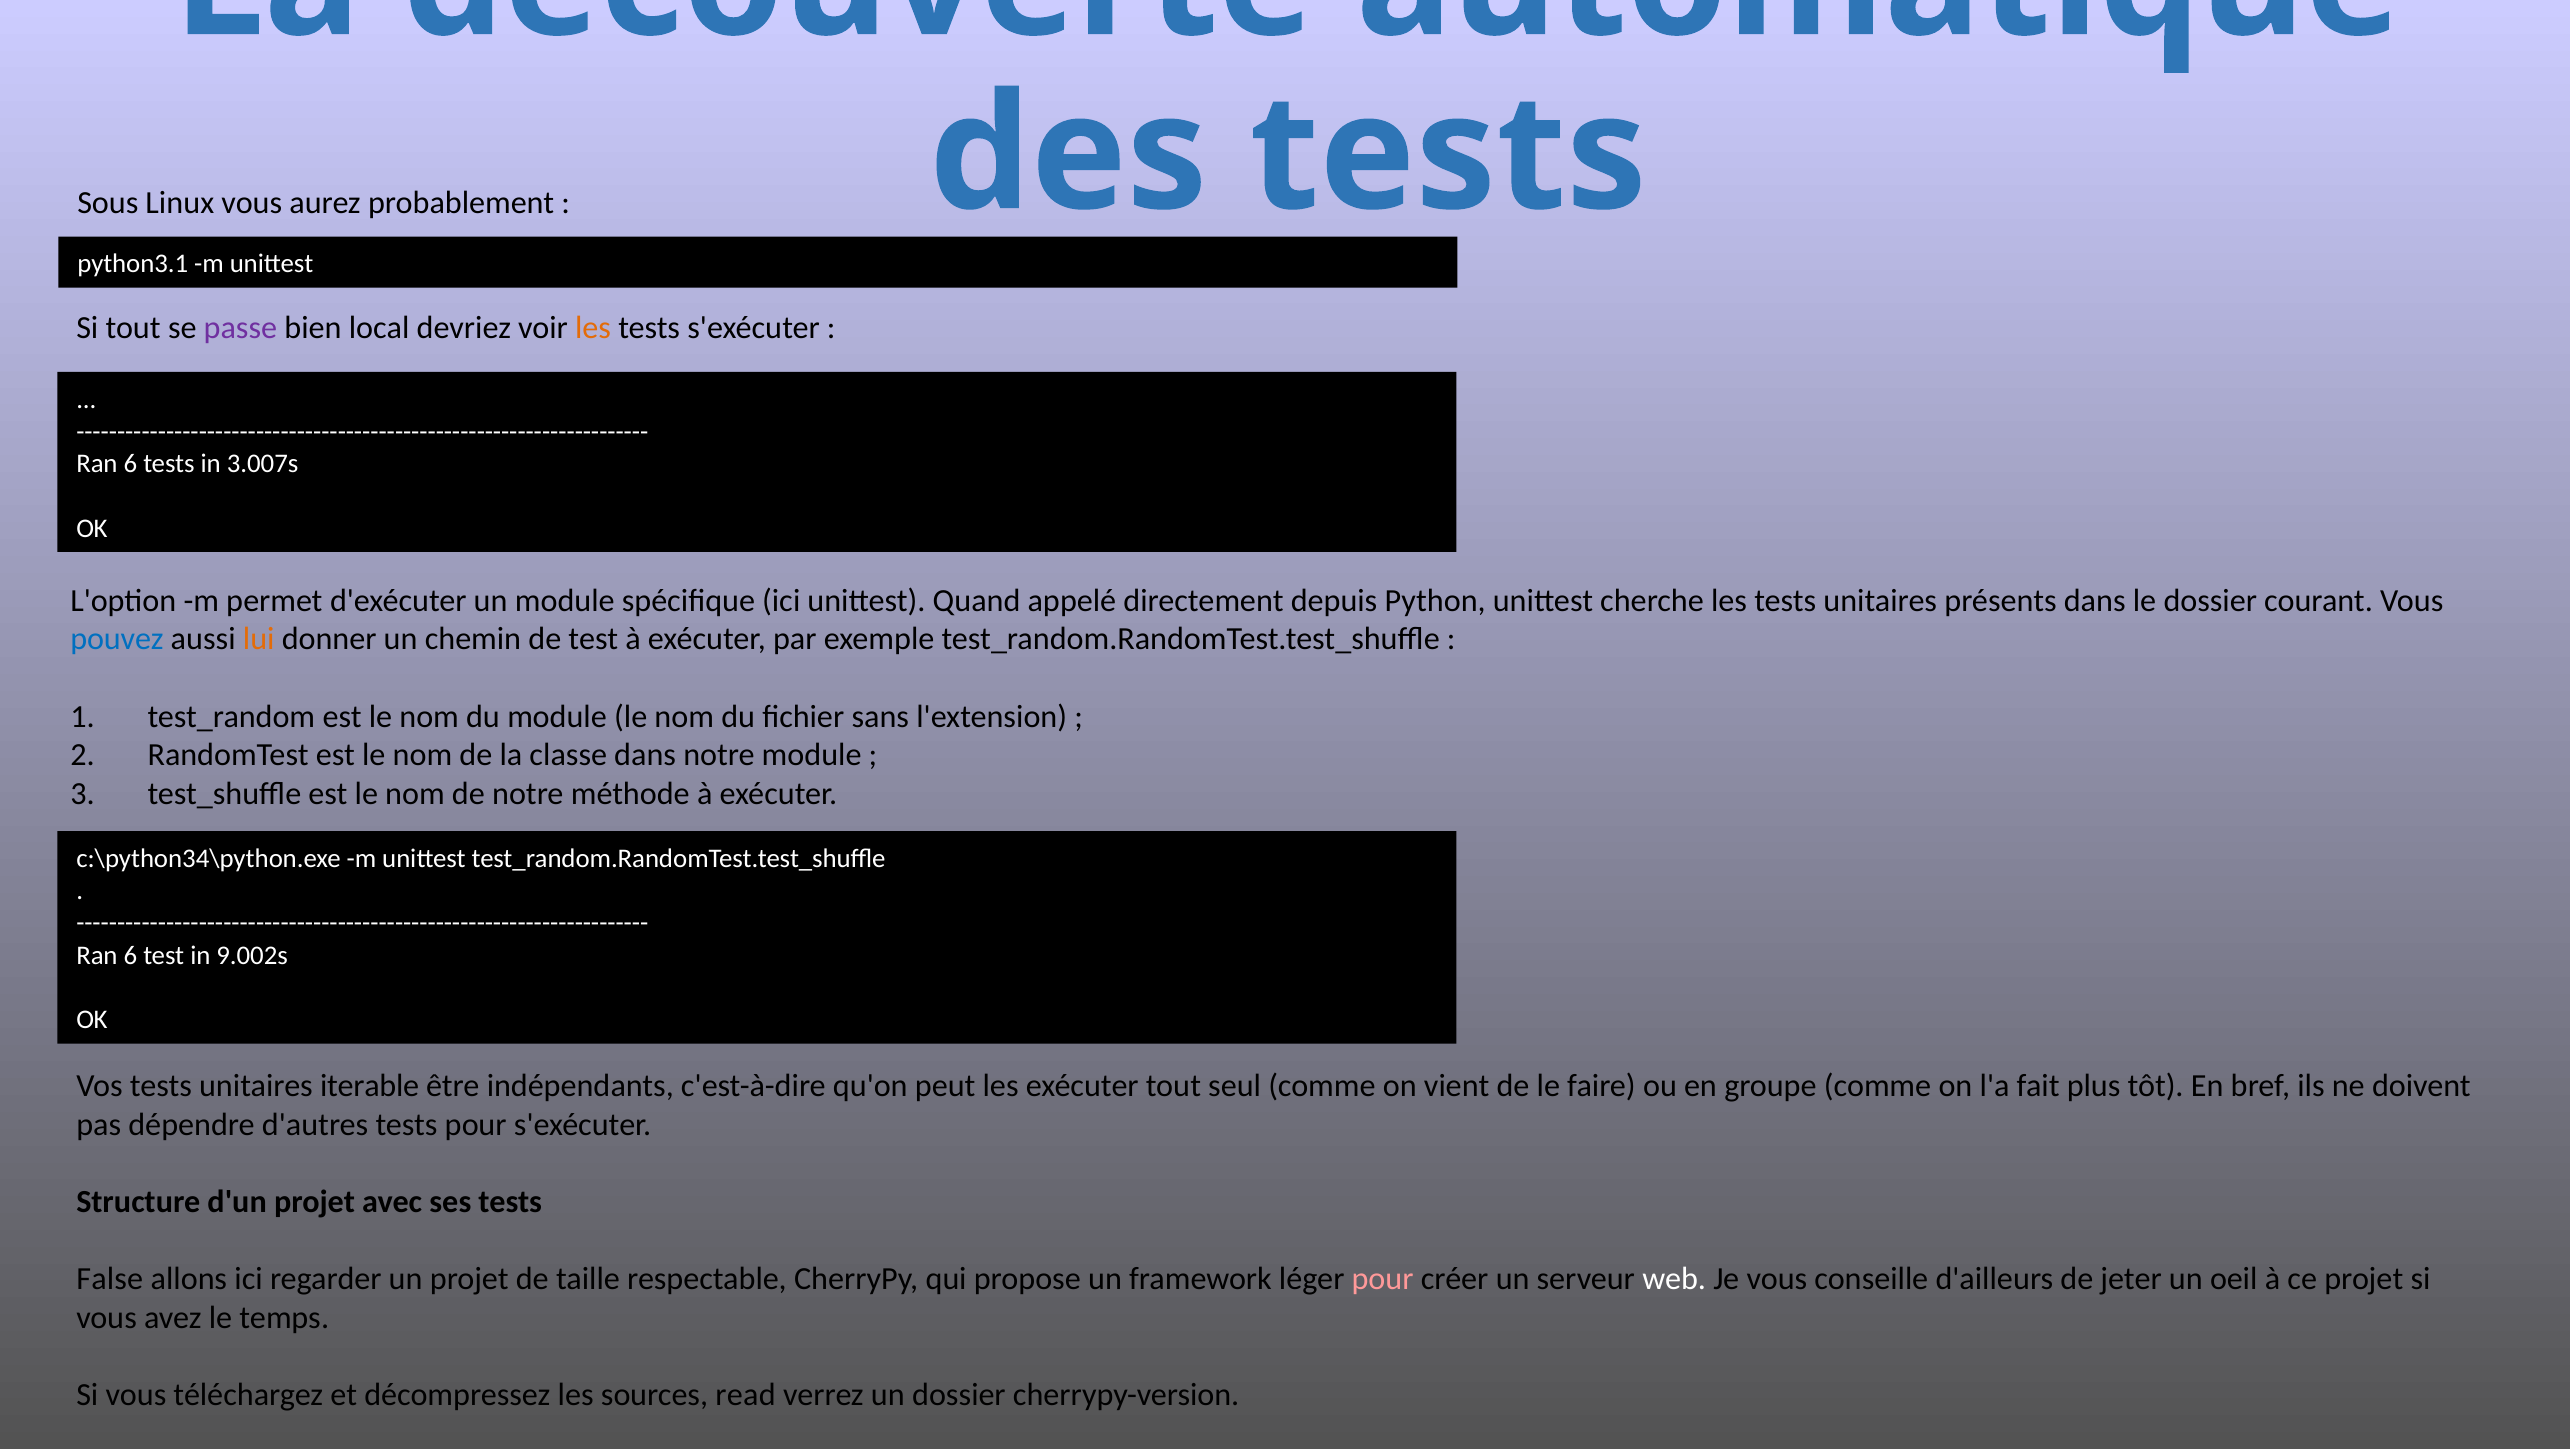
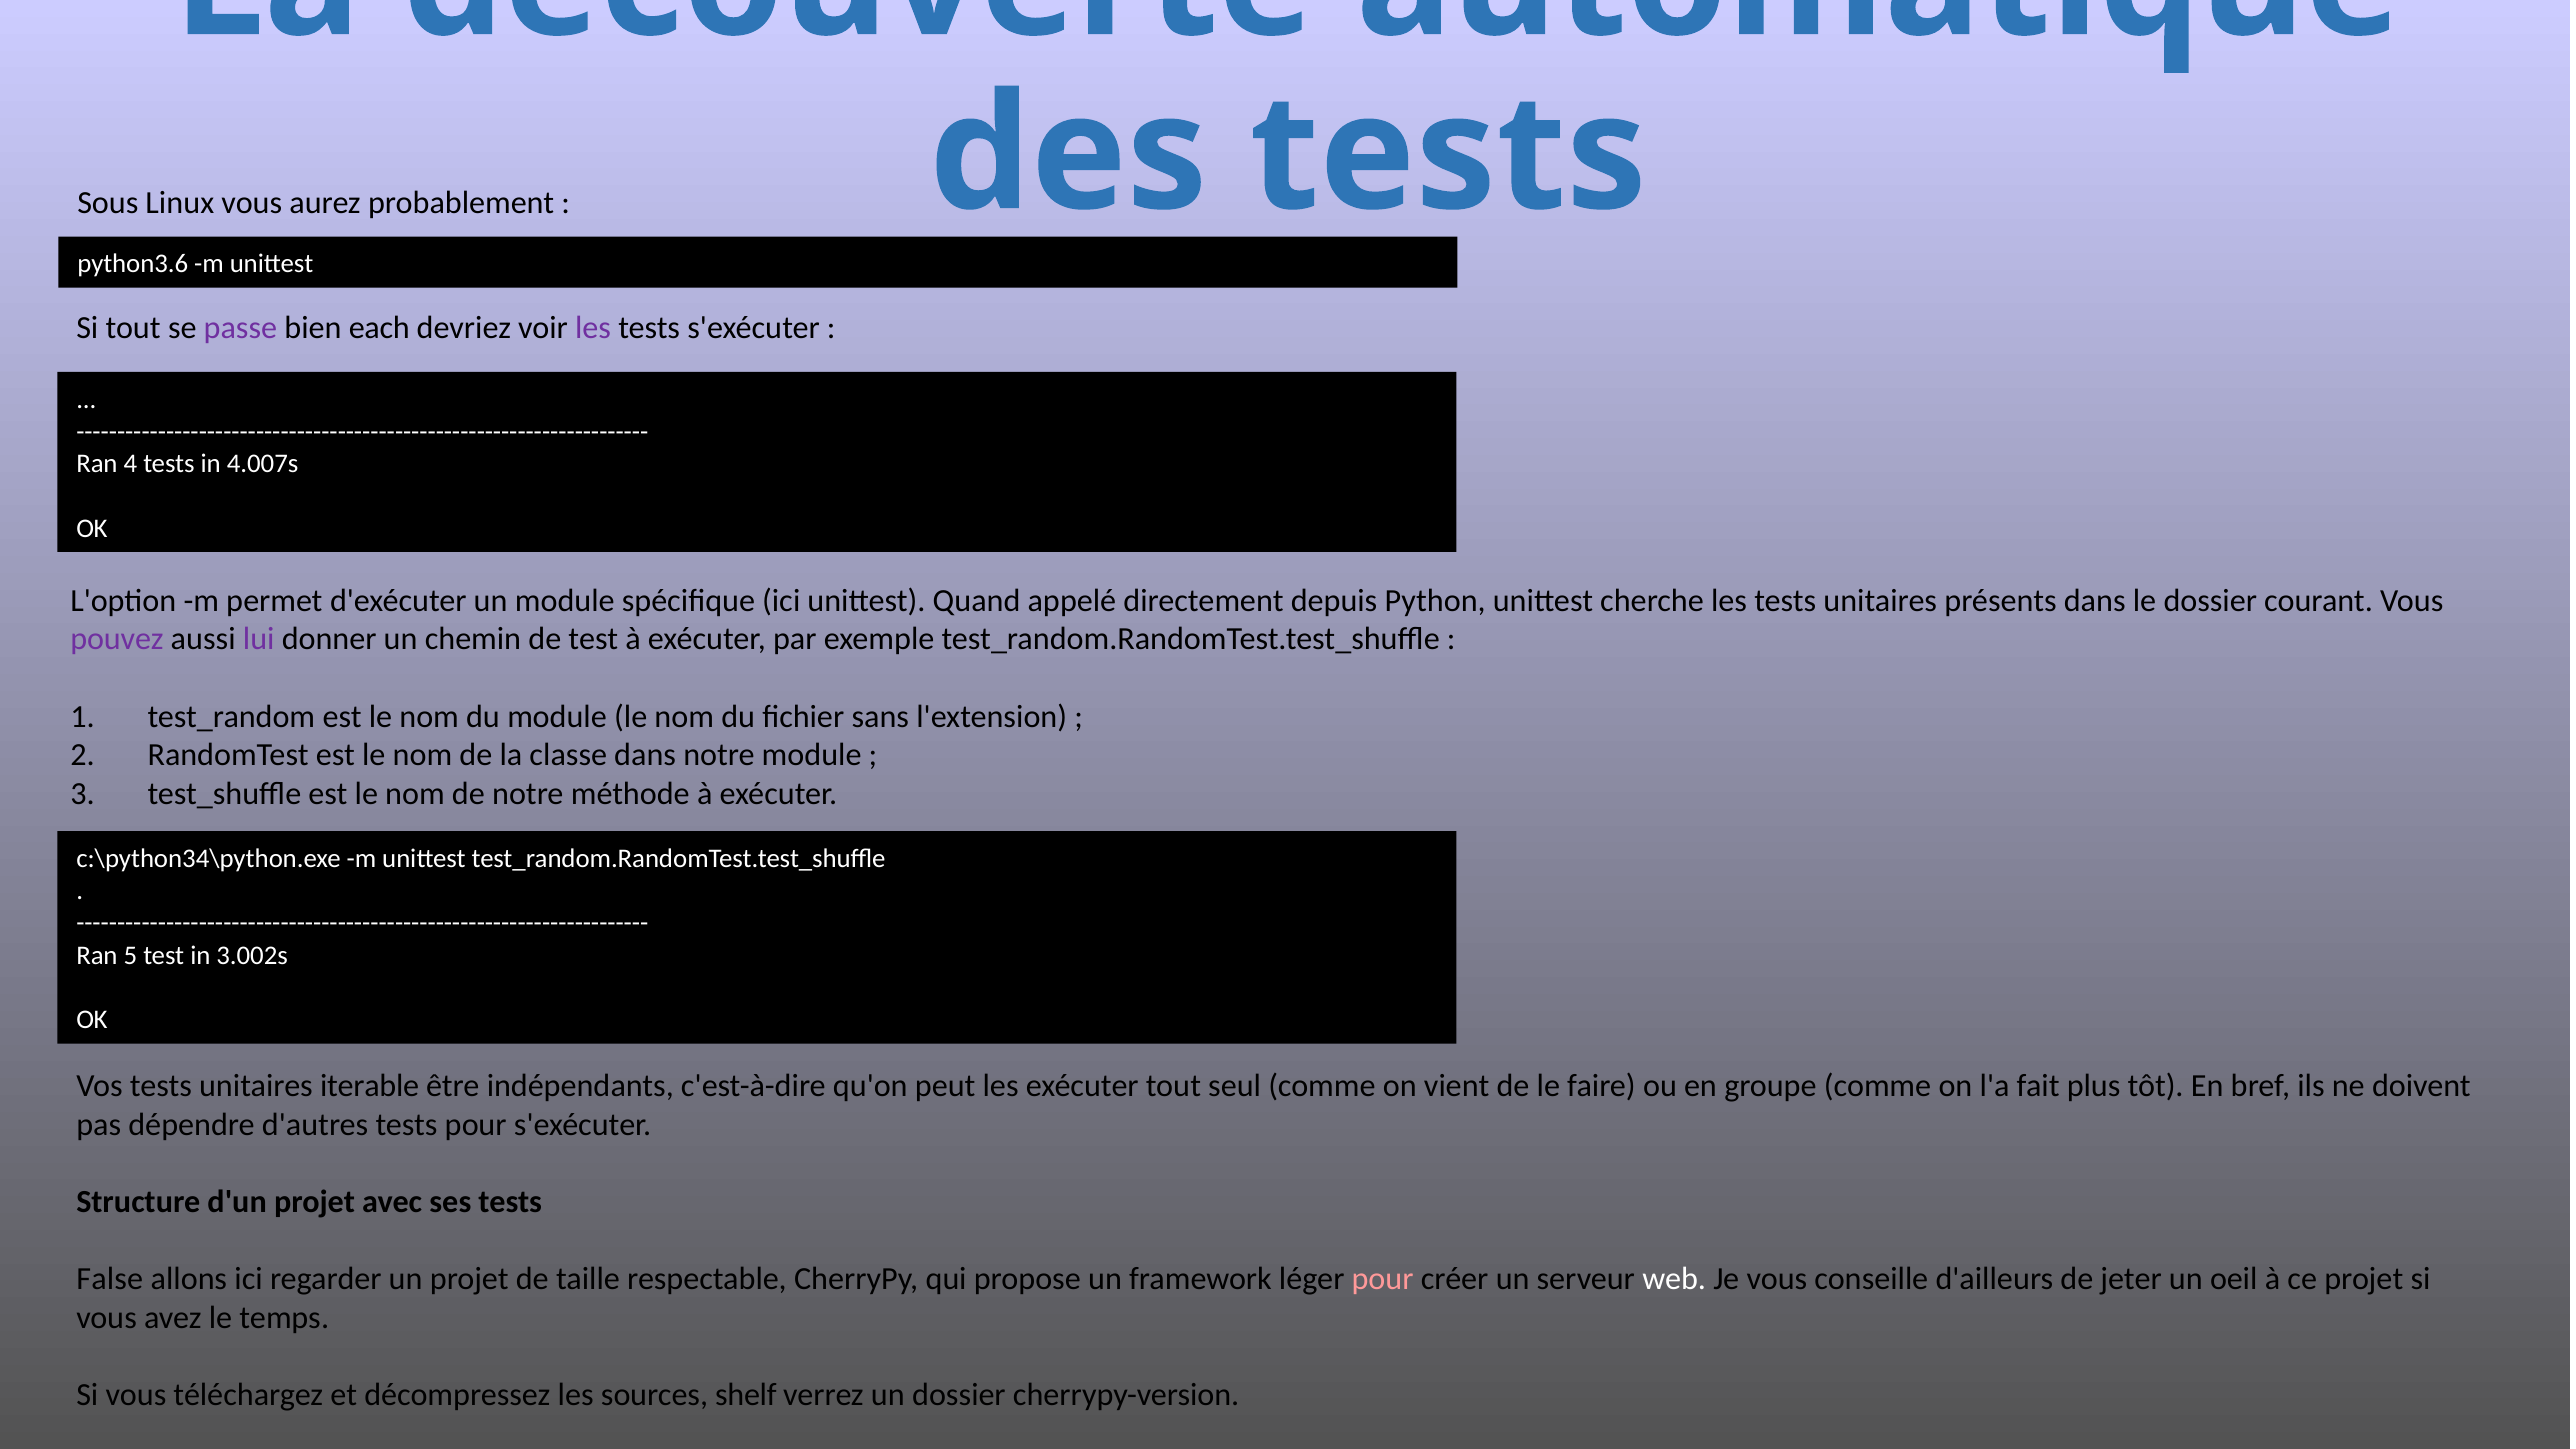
python3.1: python3.1 -> python3.6 (133, 264)
local: local -> each (379, 328)
les colour: orange -> purple (593, 328)
6: 6 -> 4 (130, 464)
3.007s: 3.007s -> 4.007s (263, 464)
pouvez colour: blue -> purple (117, 639)
lui colour: orange -> purple (259, 639)
6: 6 -> 5 (130, 955)
9.002s: 9.002s -> 3.002s (252, 955)
read: read -> shelf (746, 1395)
